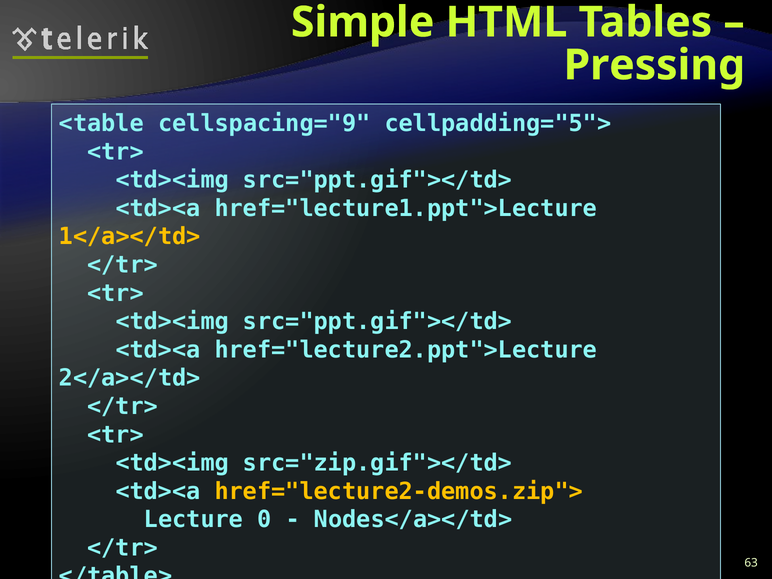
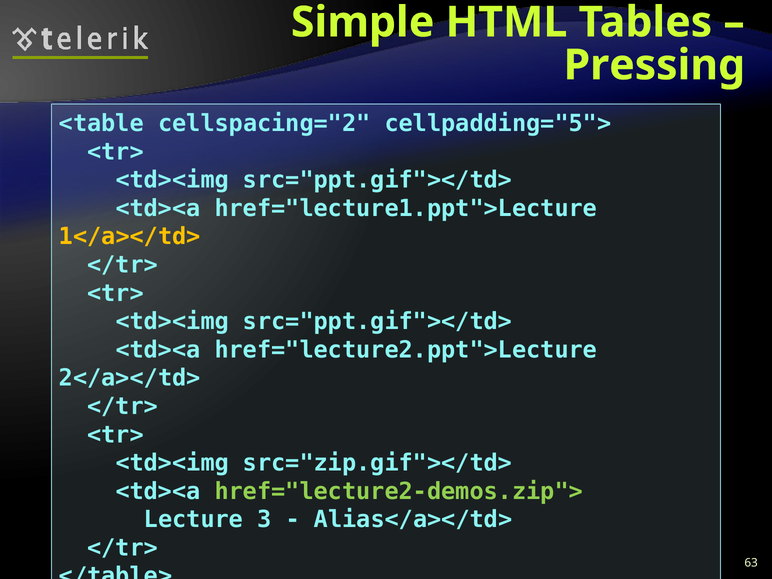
cellspacing="9: cellspacing="9 -> cellspacing="2 (264, 123)
href="lecture2-demos.zip"> colour: yellow -> light green (399, 491)
0: 0 -> 3 (264, 520)
Nodes</a></td>: Nodes</a></td> -> Alias</a></td> (413, 520)
